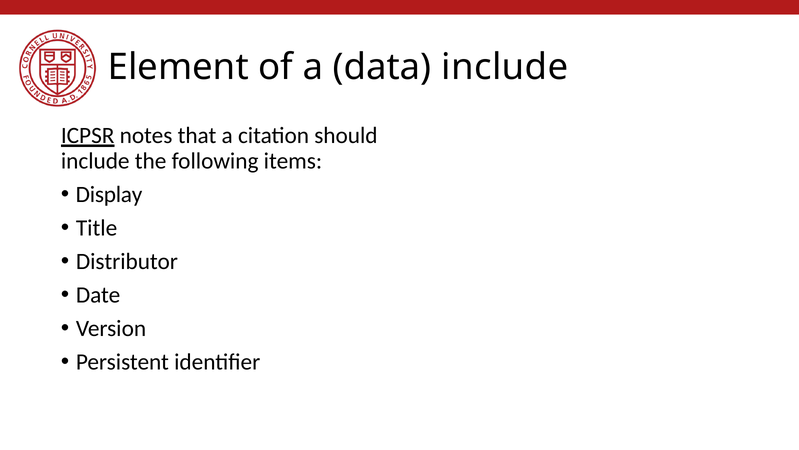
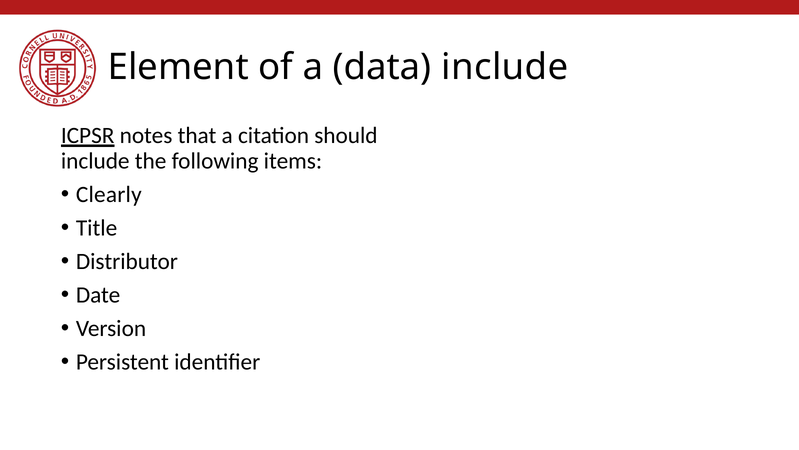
Display: Display -> Clearly (109, 194)
